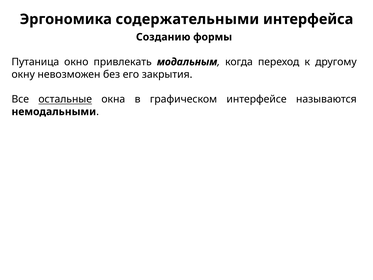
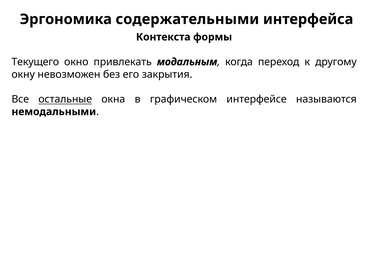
Созданию: Созданию -> Контекста (163, 37)
Путаница: Путаница -> Текущего (35, 62)
